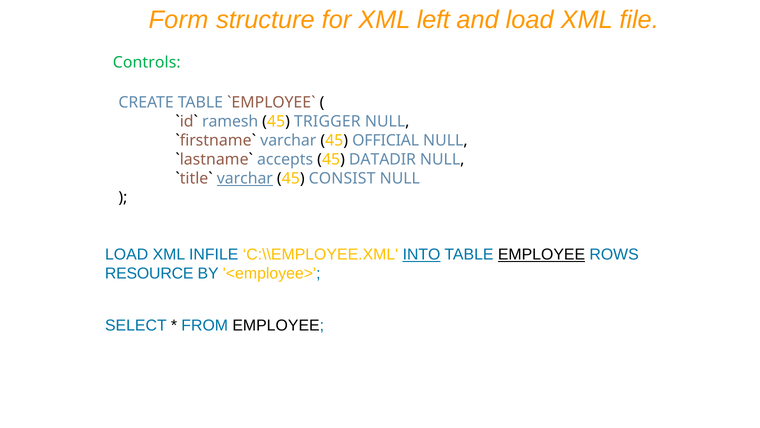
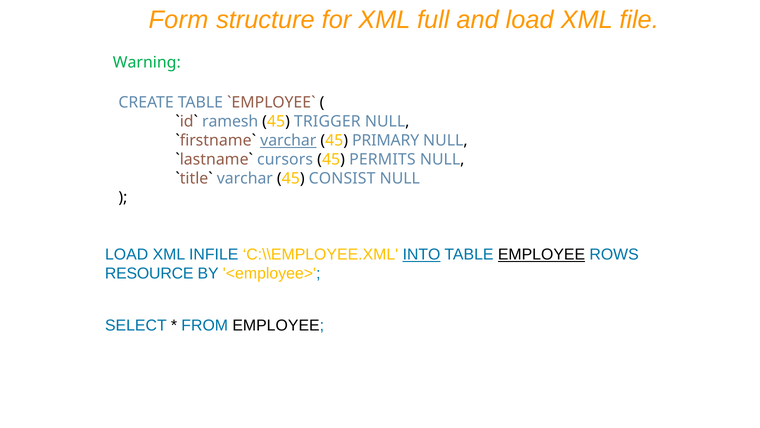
left: left -> full (433, 20)
Controls: Controls -> Warning (147, 62)
varchar underline: none -> present (288, 140)
OFFICIAL: OFFICIAL -> PRIMARY (386, 140)
accepts: accepts -> cursors (285, 159)
DATADIR: DATADIR -> PERMITS (382, 159)
varchar underline: present -> none (245, 178)
